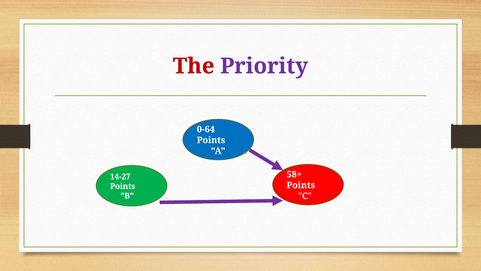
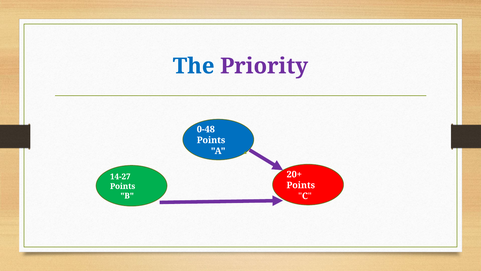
The colour: red -> blue (194, 66)
0-64: 0-64 -> 0-48 (206, 129)
58+: 58+ -> 20+ (294, 174)
